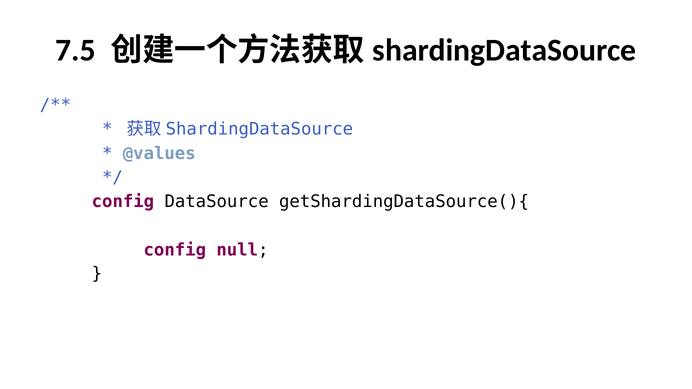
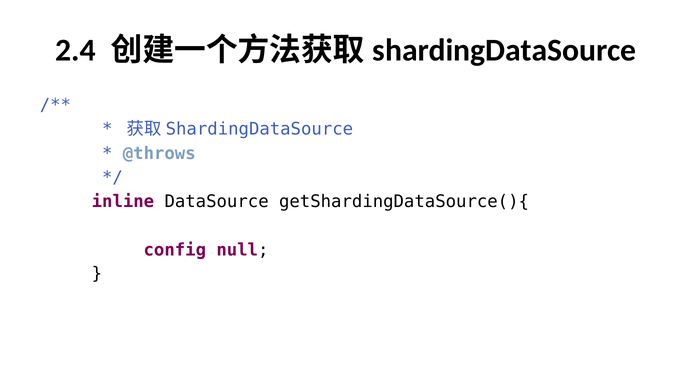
7.5: 7.5 -> 2.4 (76, 50)
@values: @values -> @throws (159, 153)
config: config -> inline (123, 202)
